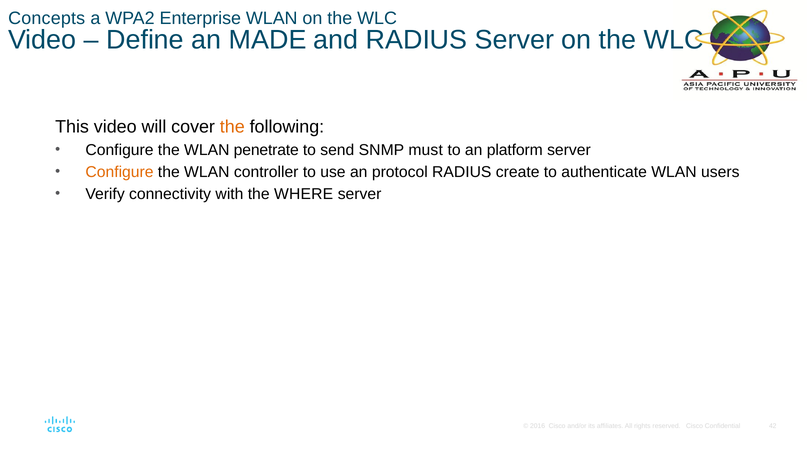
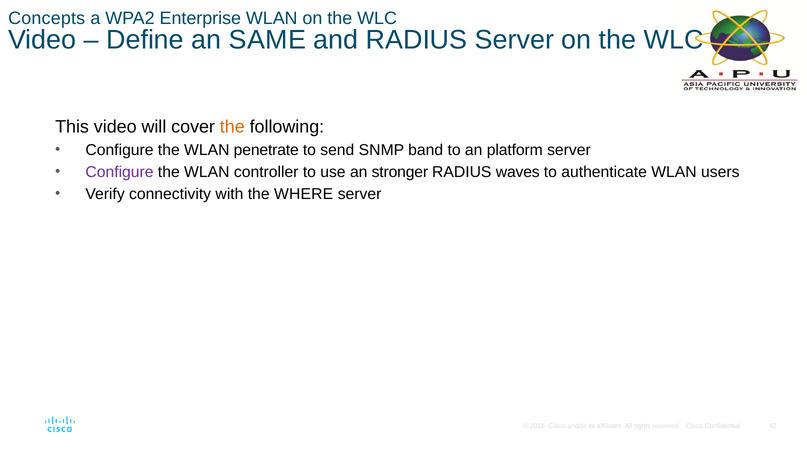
MADE: MADE -> SAME (267, 40)
must: must -> band (426, 150)
Configure colour: orange -> purple (120, 172)
protocol: protocol -> stronger (400, 172)
create: create -> waves (518, 172)
